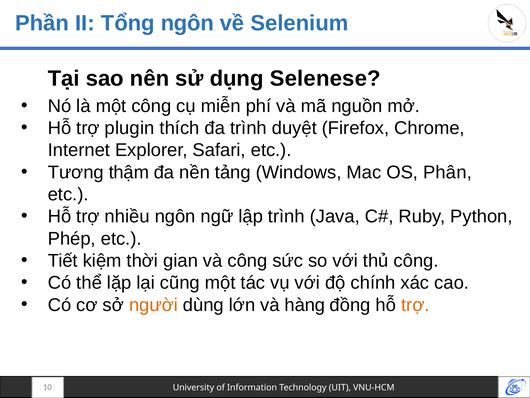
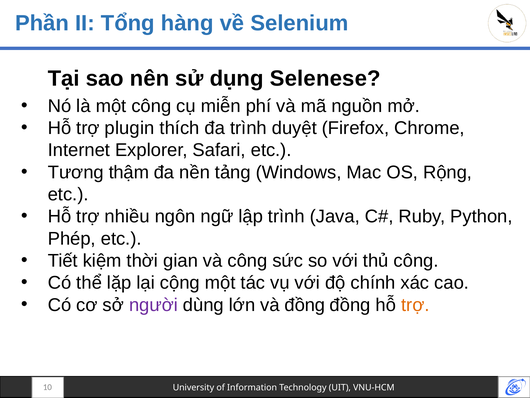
Tổng ngôn: ngôn -> hàng (187, 23)
Phân: Phân -> Rộng (448, 172)
cũng: cũng -> cộng (180, 282)
người colour: orange -> purple (153, 305)
và hàng: hàng -> đồng (305, 305)
